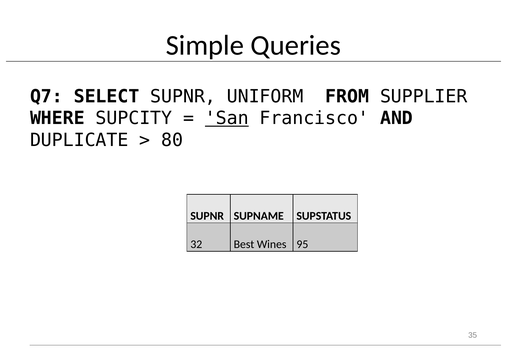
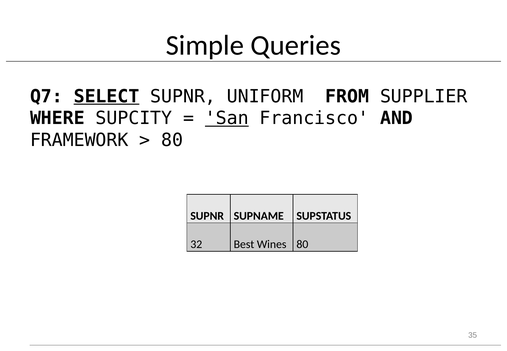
SELECT underline: none -> present (107, 96)
DUPLICATE: DUPLICATE -> FRAMEWORK (79, 140)
Wines 95: 95 -> 80 (302, 244)
